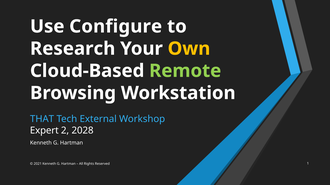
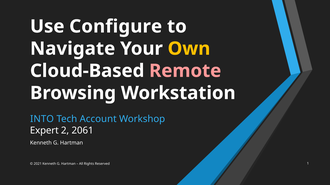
Research: Research -> Navigate (73, 49)
Remote colour: light green -> pink (185, 71)
THAT: THAT -> INTO (42, 119)
External: External -> Account (98, 119)
2028: 2028 -> 2061 (83, 131)
